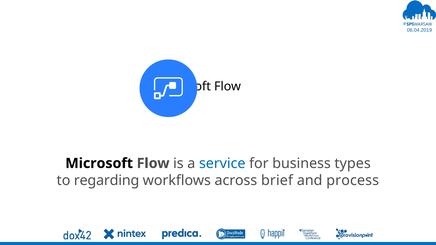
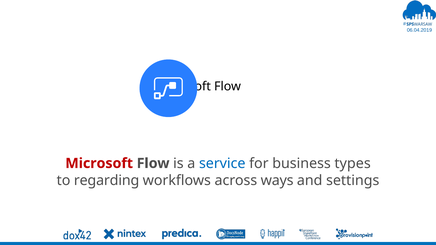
Microsoft colour: black -> red (99, 163)
brief: brief -> ways (277, 181)
process: process -> settings (353, 181)
